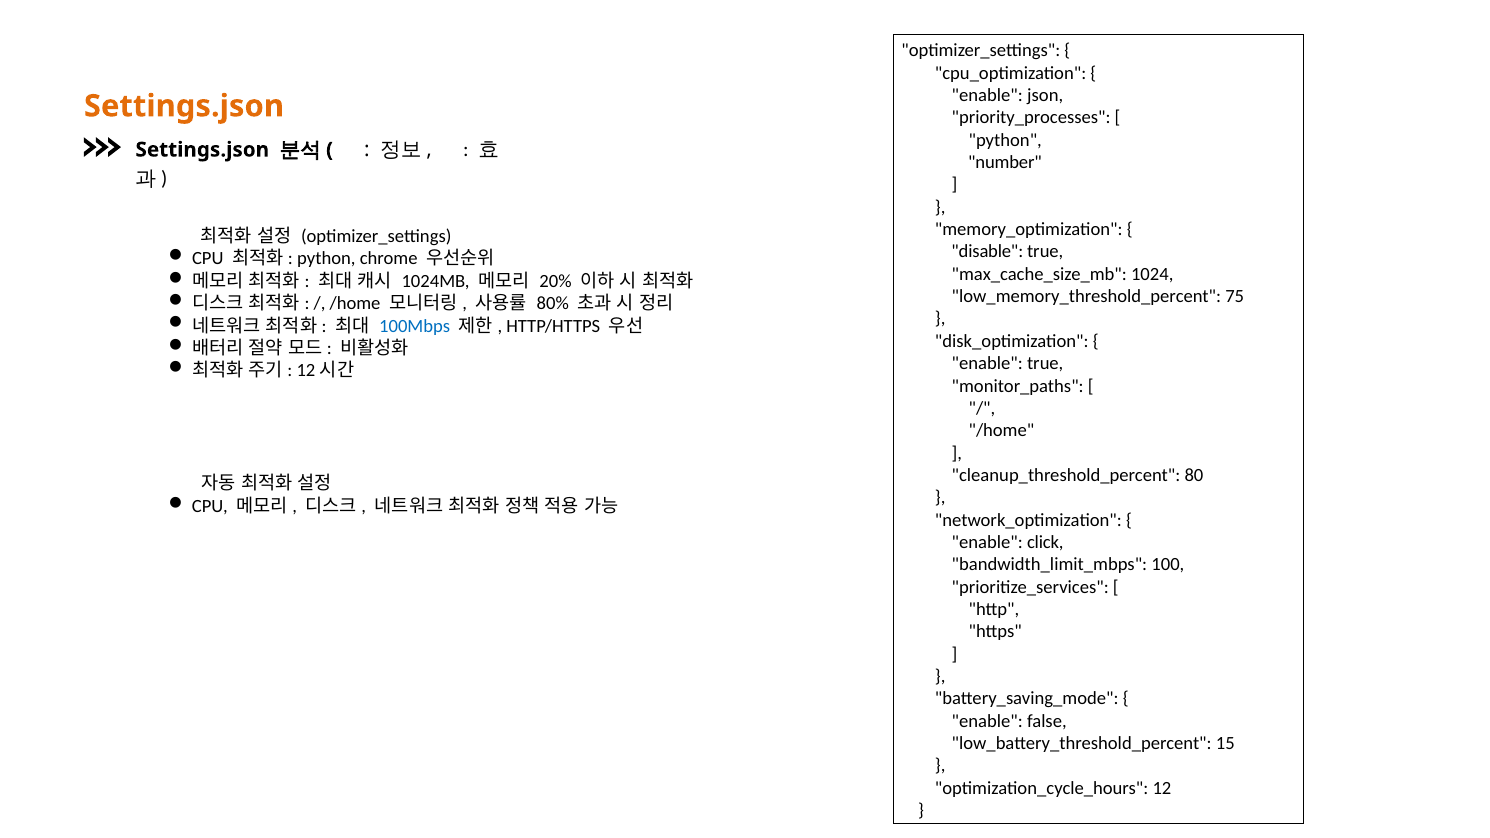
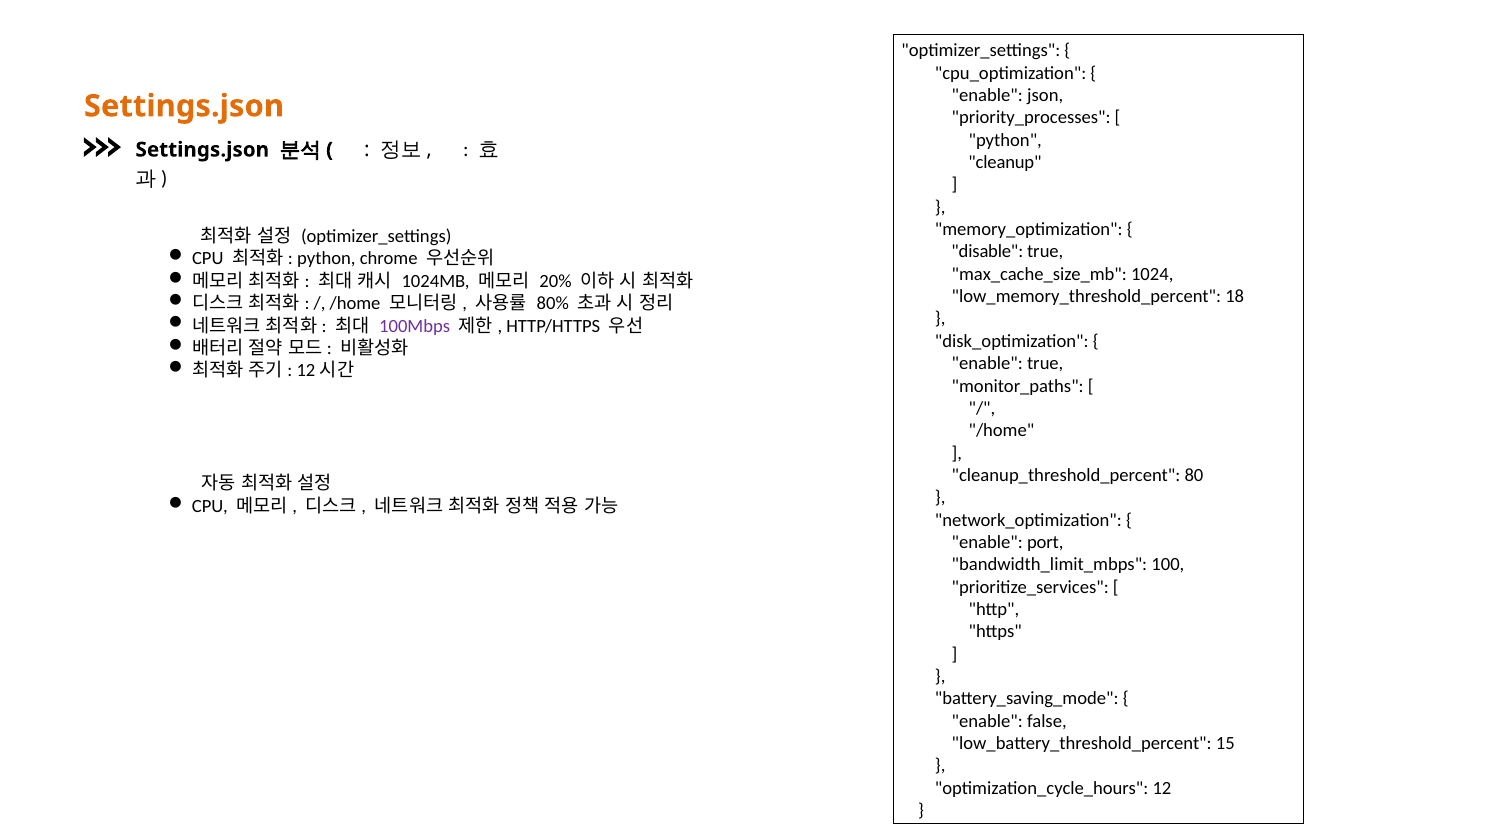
number: number -> cleanup (1005, 162)
75: 75 -> 18 (1235, 297)
100Mbps colour: blue -> purple (415, 326)
click: click -> port (1045, 542)
